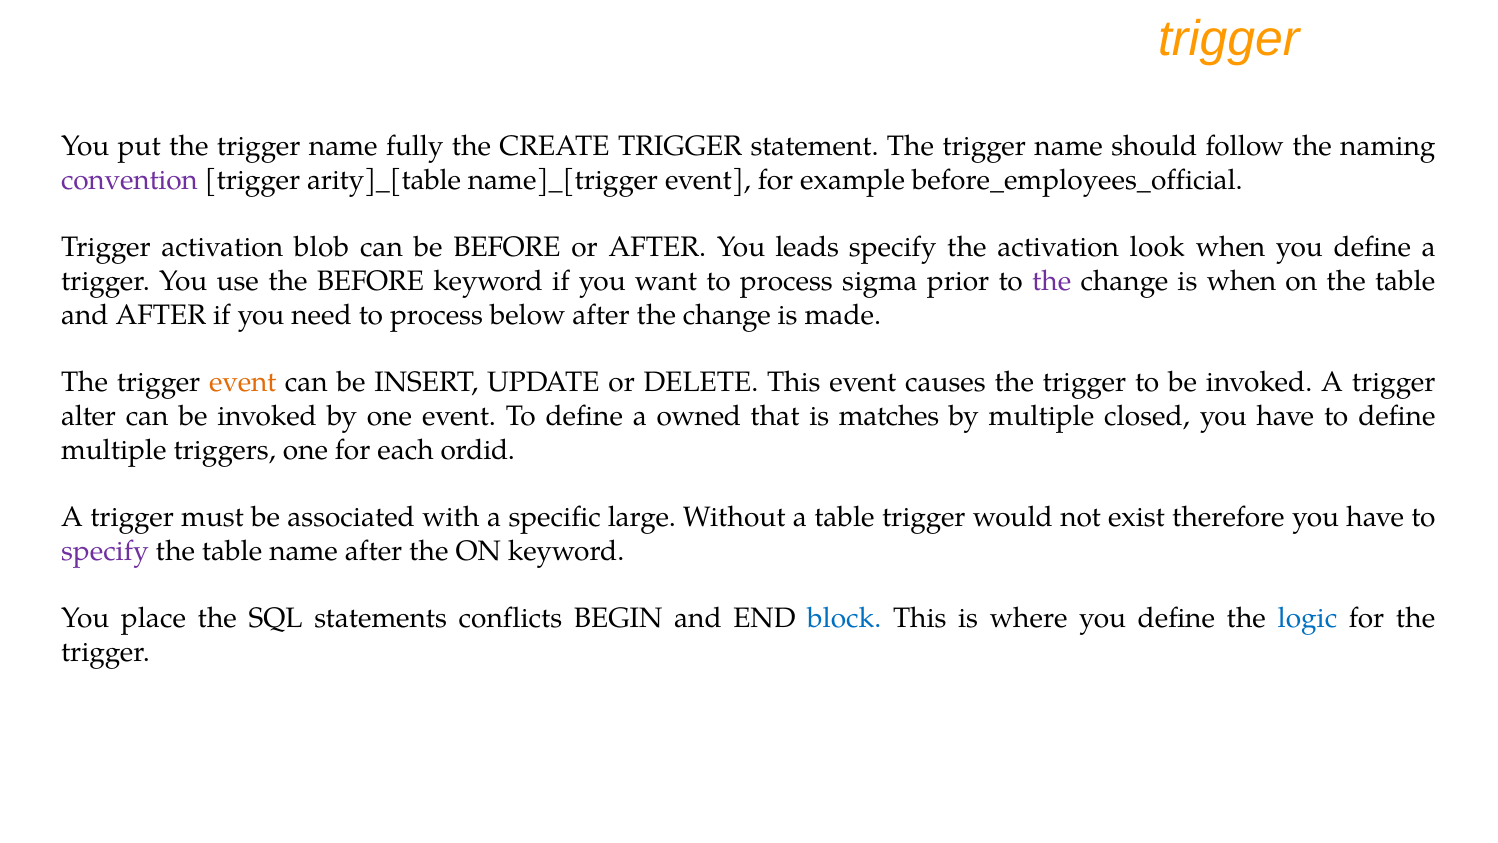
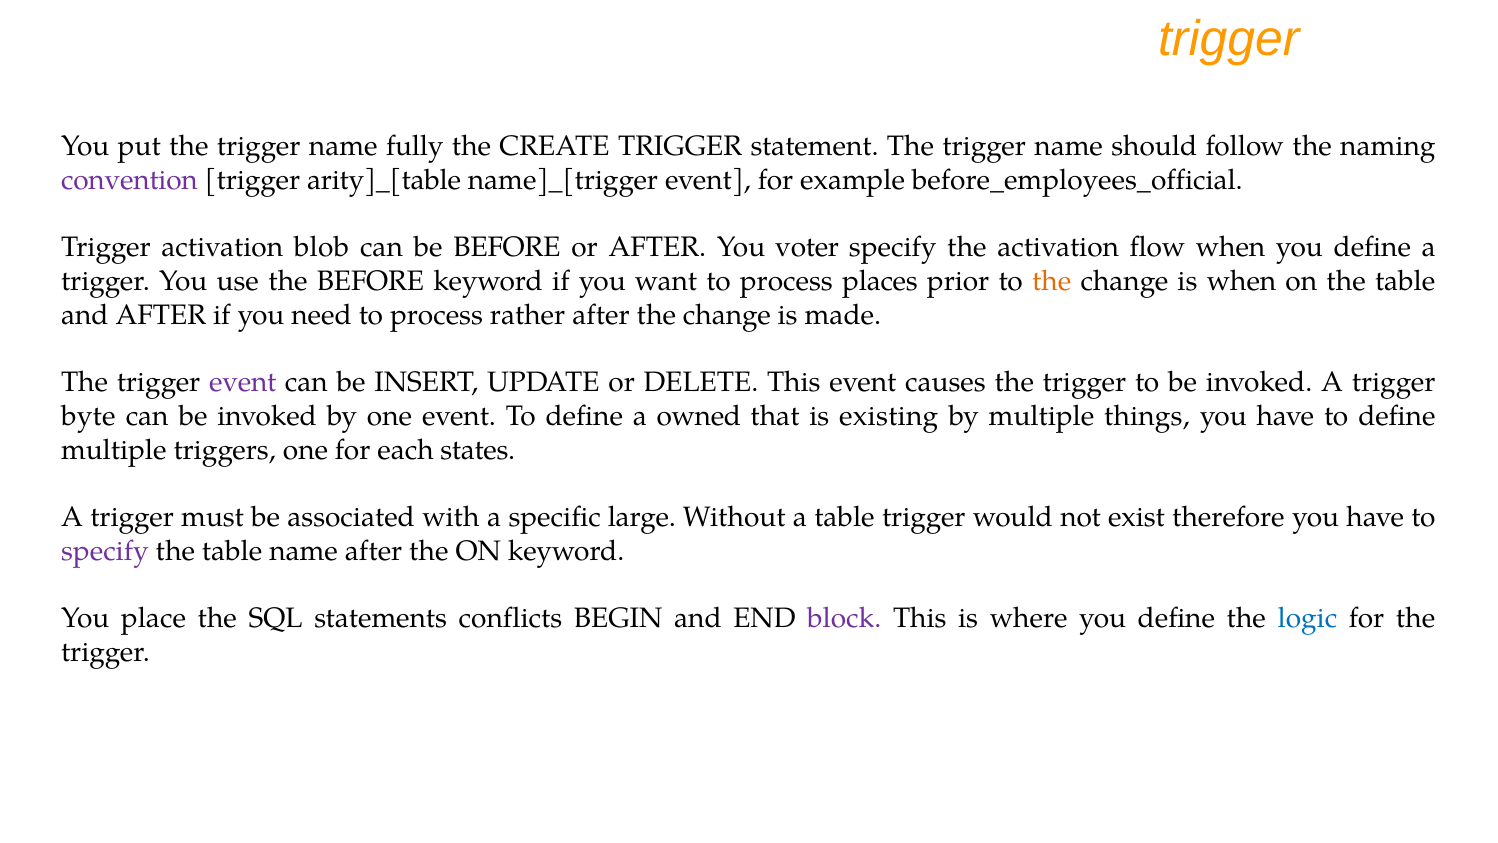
leads: leads -> voter (807, 247)
look: look -> flow (1157, 247)
sigma: sigma -> places (880, 281)
the colour: purple -> orange (1052, 281)
below: below -> rather (528, 315)
event colour: orange -> purple (243, 382)
alter: alter -> byte (88, 416)
matches: matches -> existing (889, 416)
closed: closed -> things (1147, 416)
ordid: ordid -> states (478, 450)
block colour: blue -> purple (844, 618)
